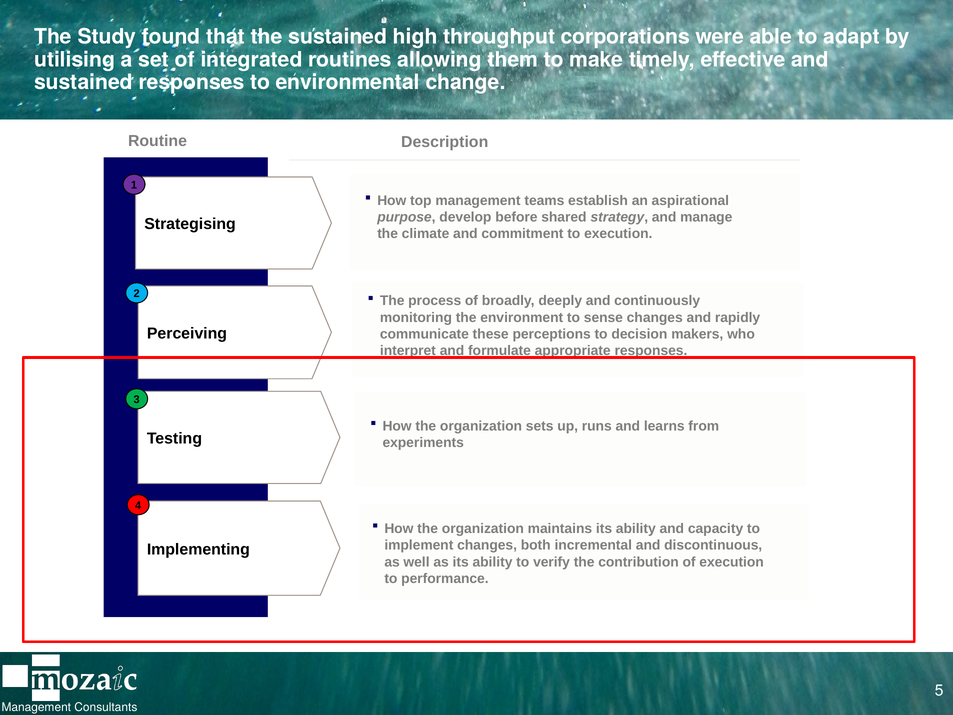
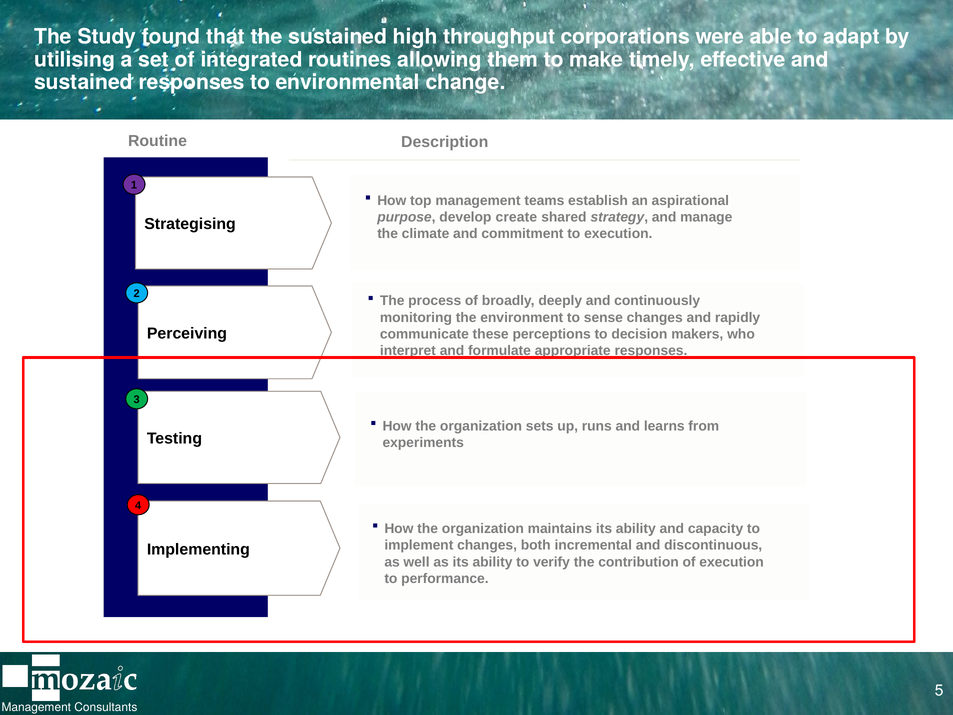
before: before -> create (516, 217)
